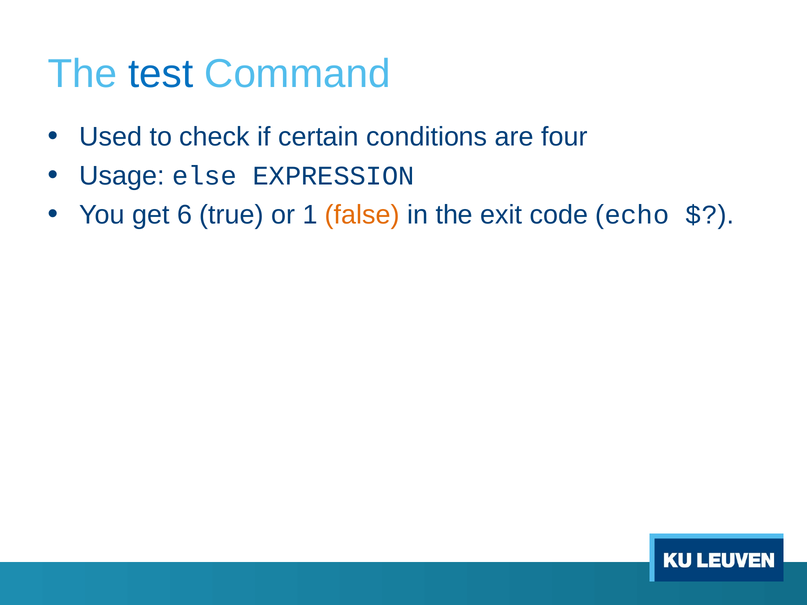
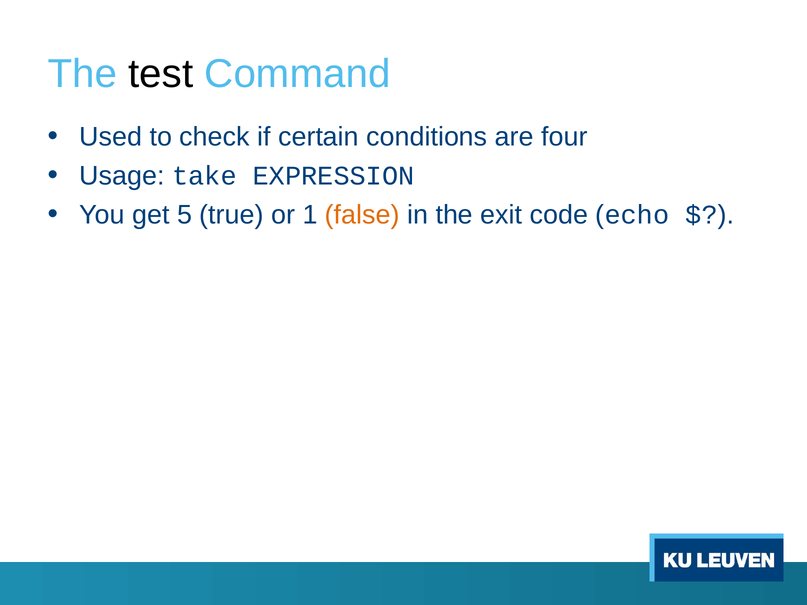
test colour: blue -> black (161, 74)
else: else -> take (204, 176)
6: 6 -> 5 (185, 215)
